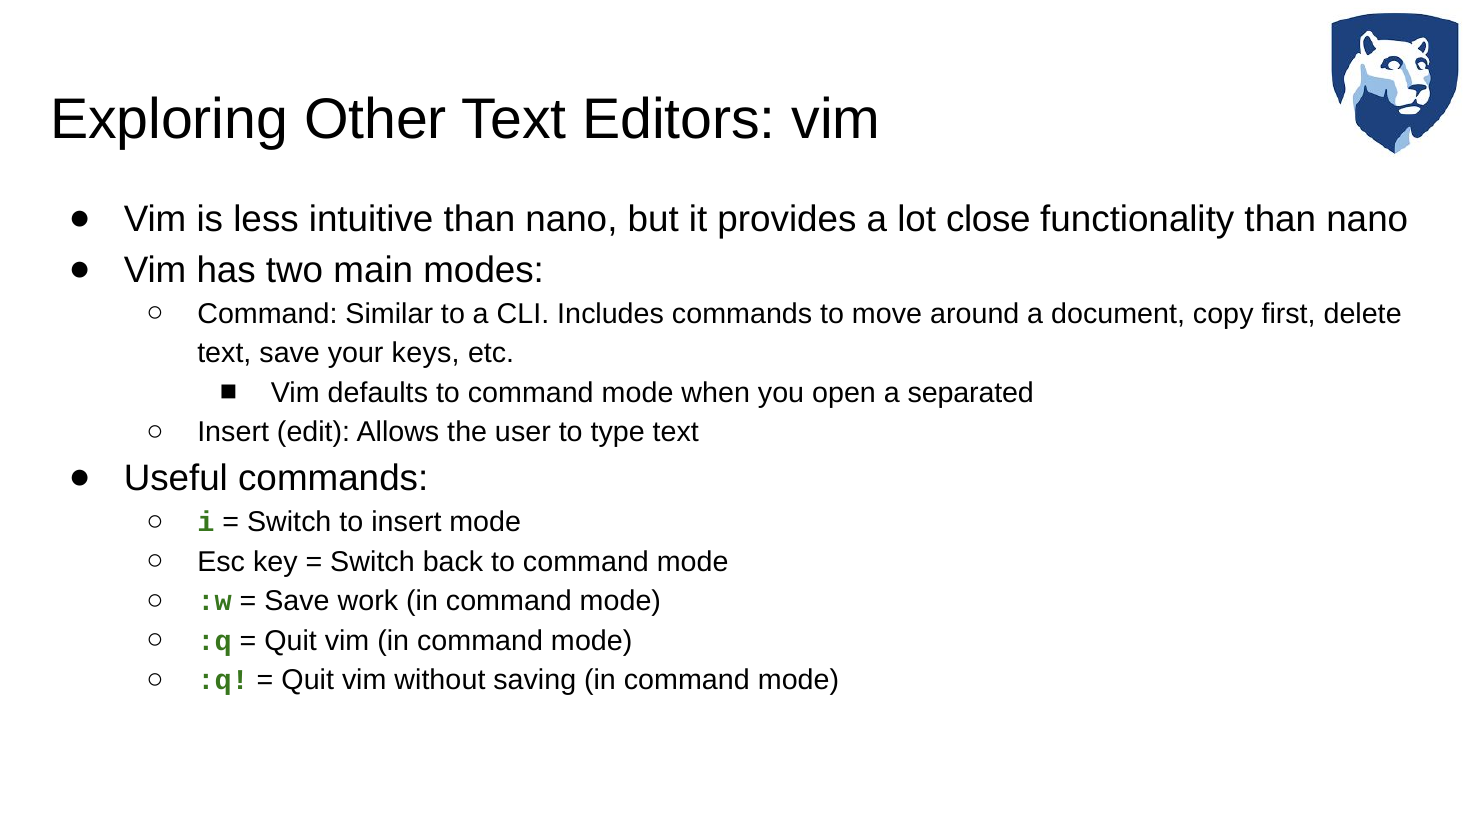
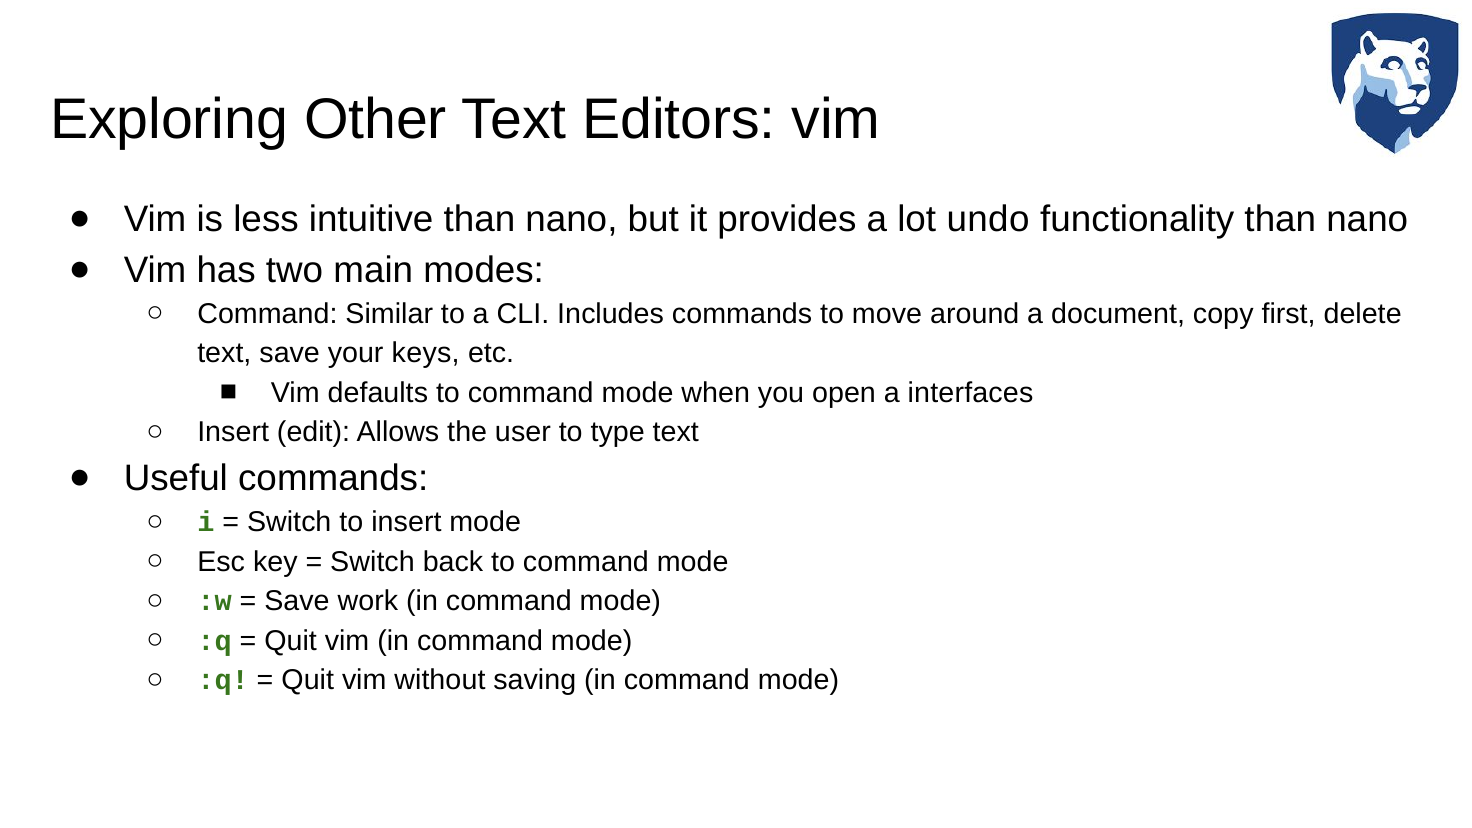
close: close -> undo (988, 219)
separated: separated -> interfaces (971, 393)
